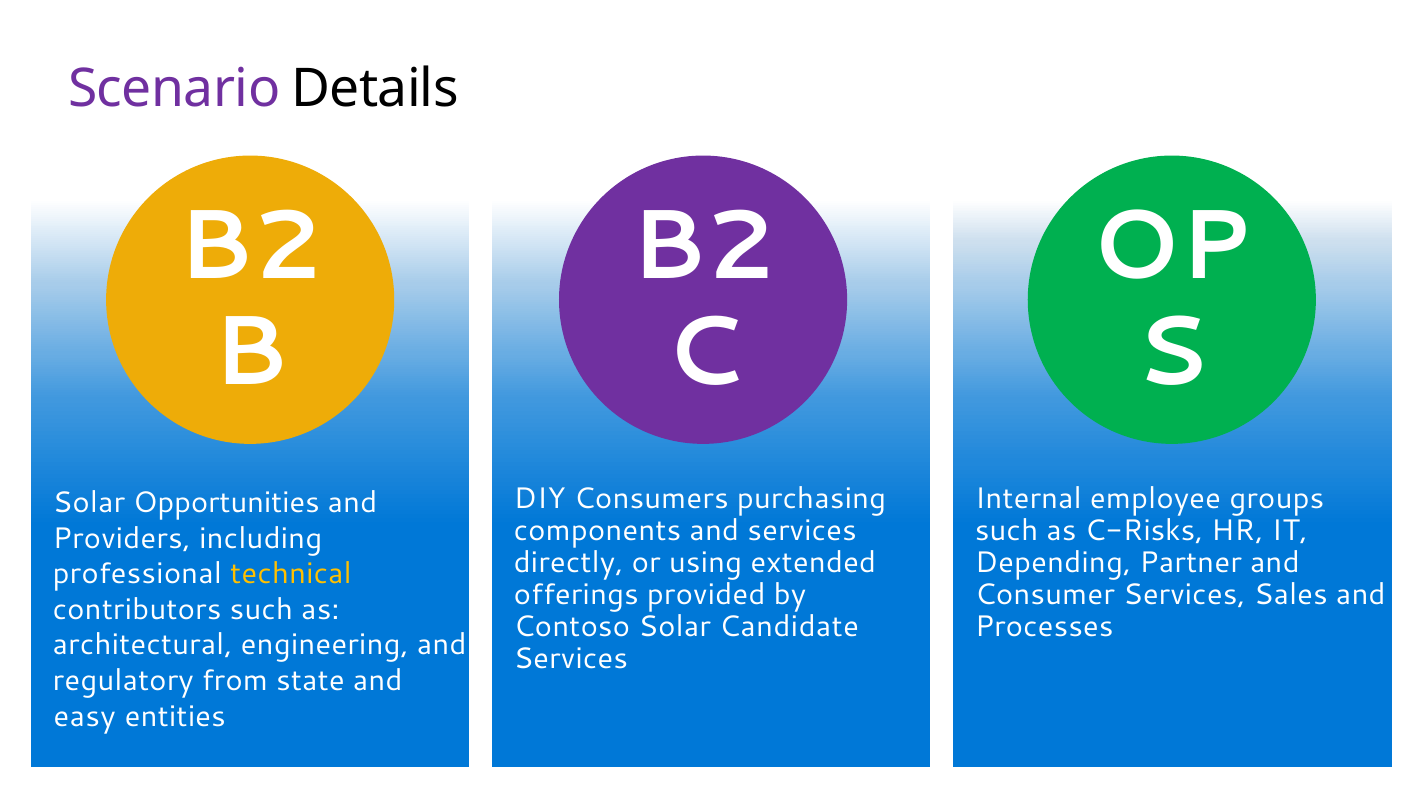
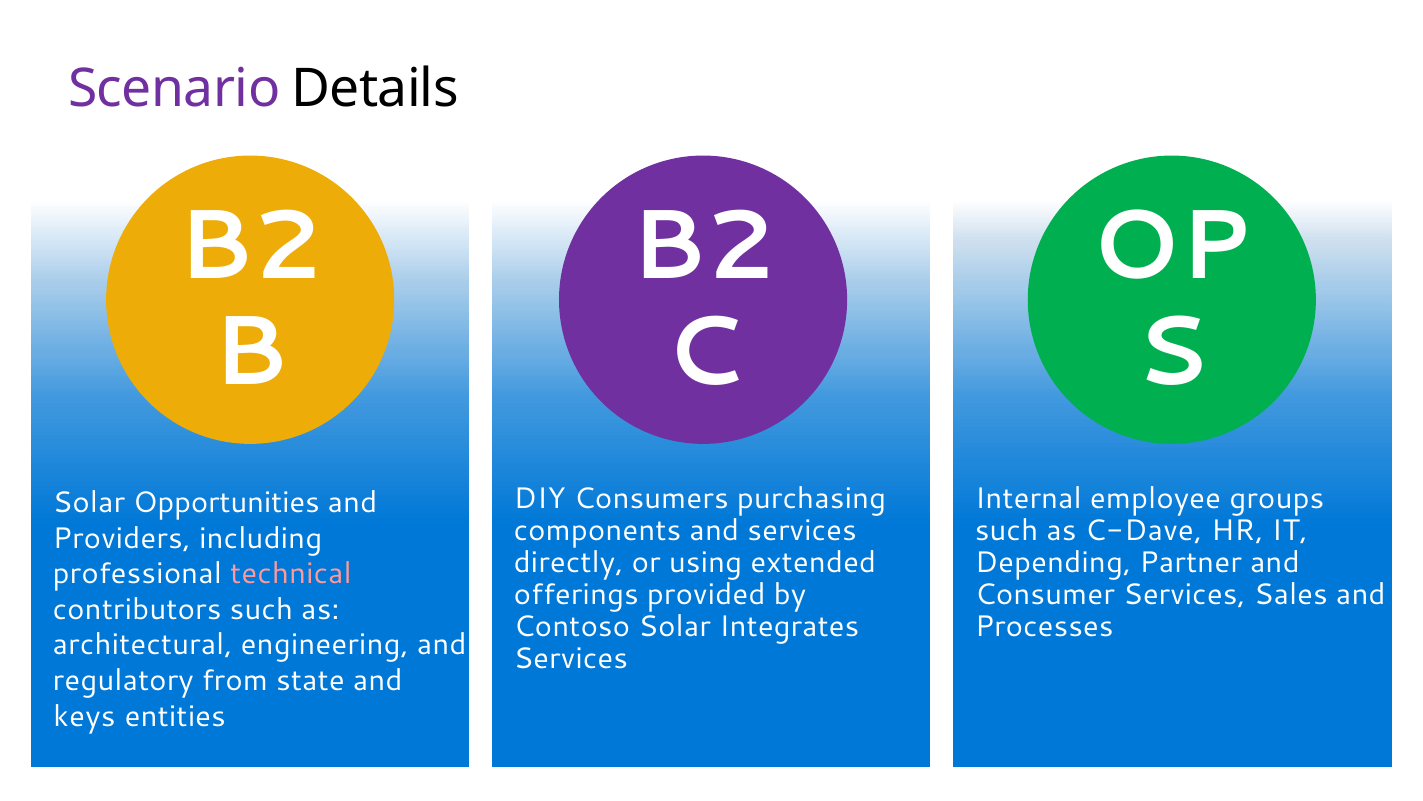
C-Risks: C-Risks -> C-Dave (1144, 530)
technical colour: yellow -> pink (291, 574)
Candidate: Candidate -> Integrates (789, 627)
easy: easy -> keys (84, 716)
